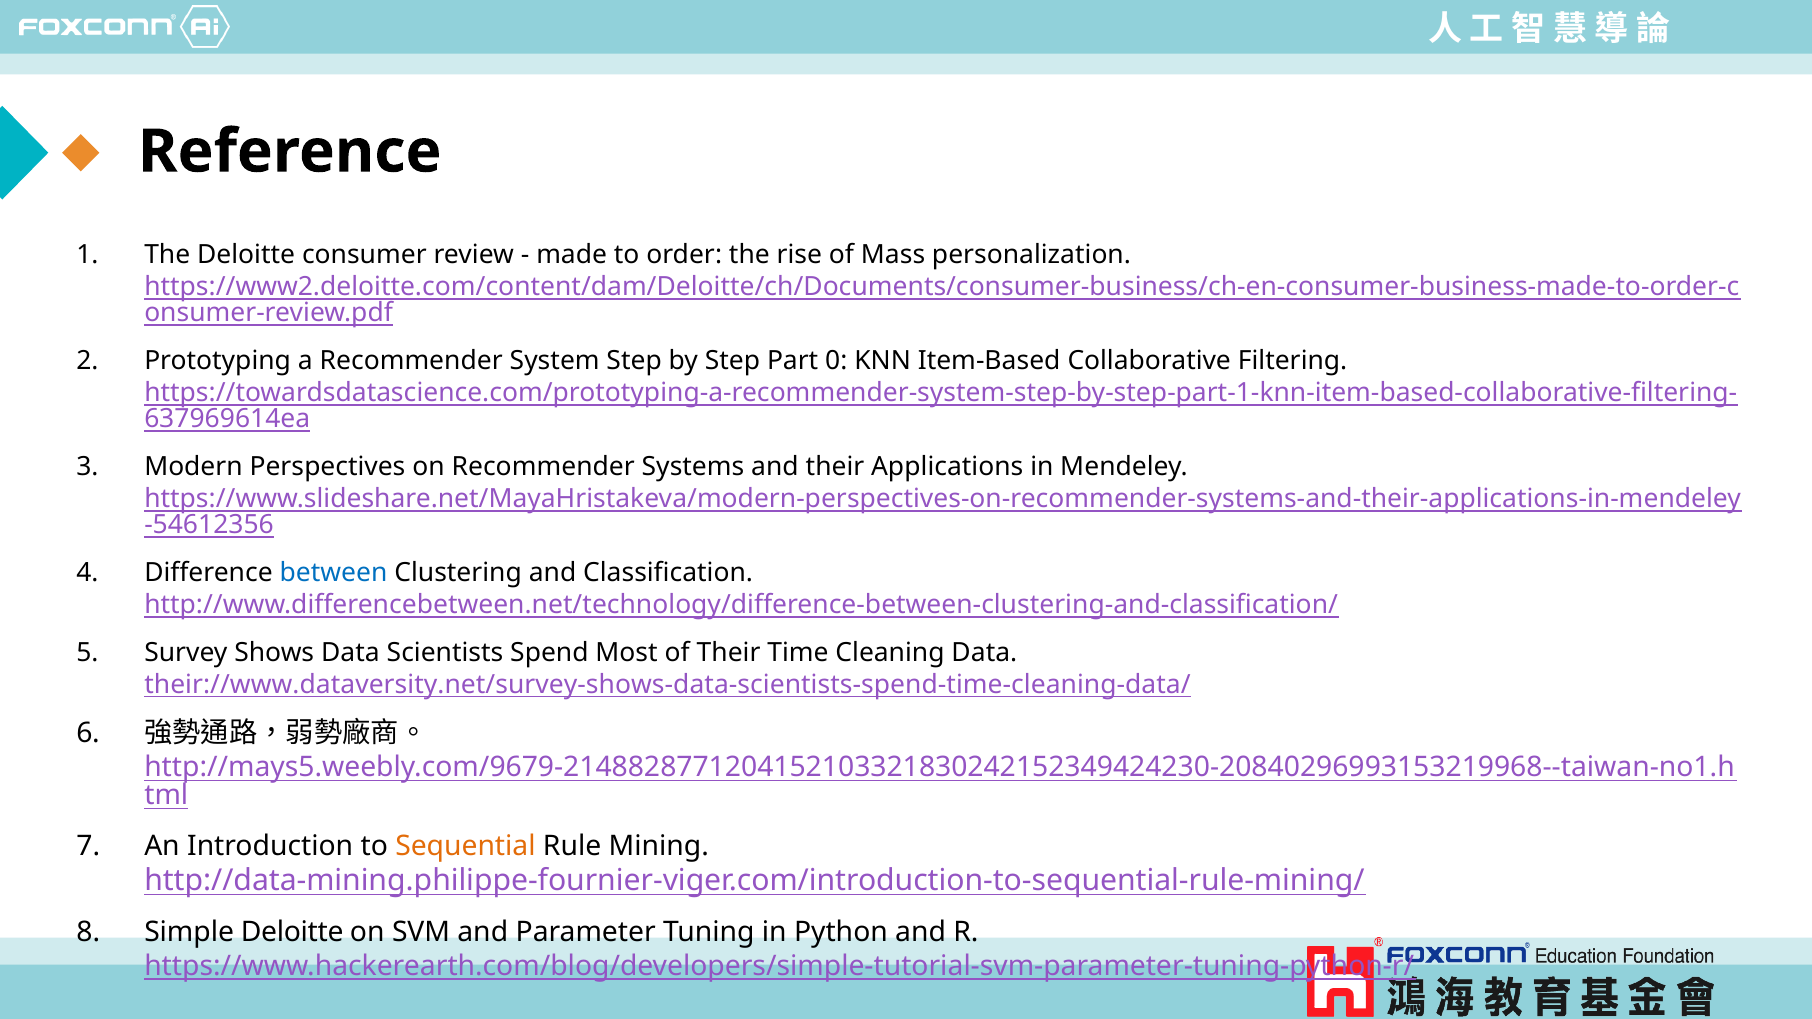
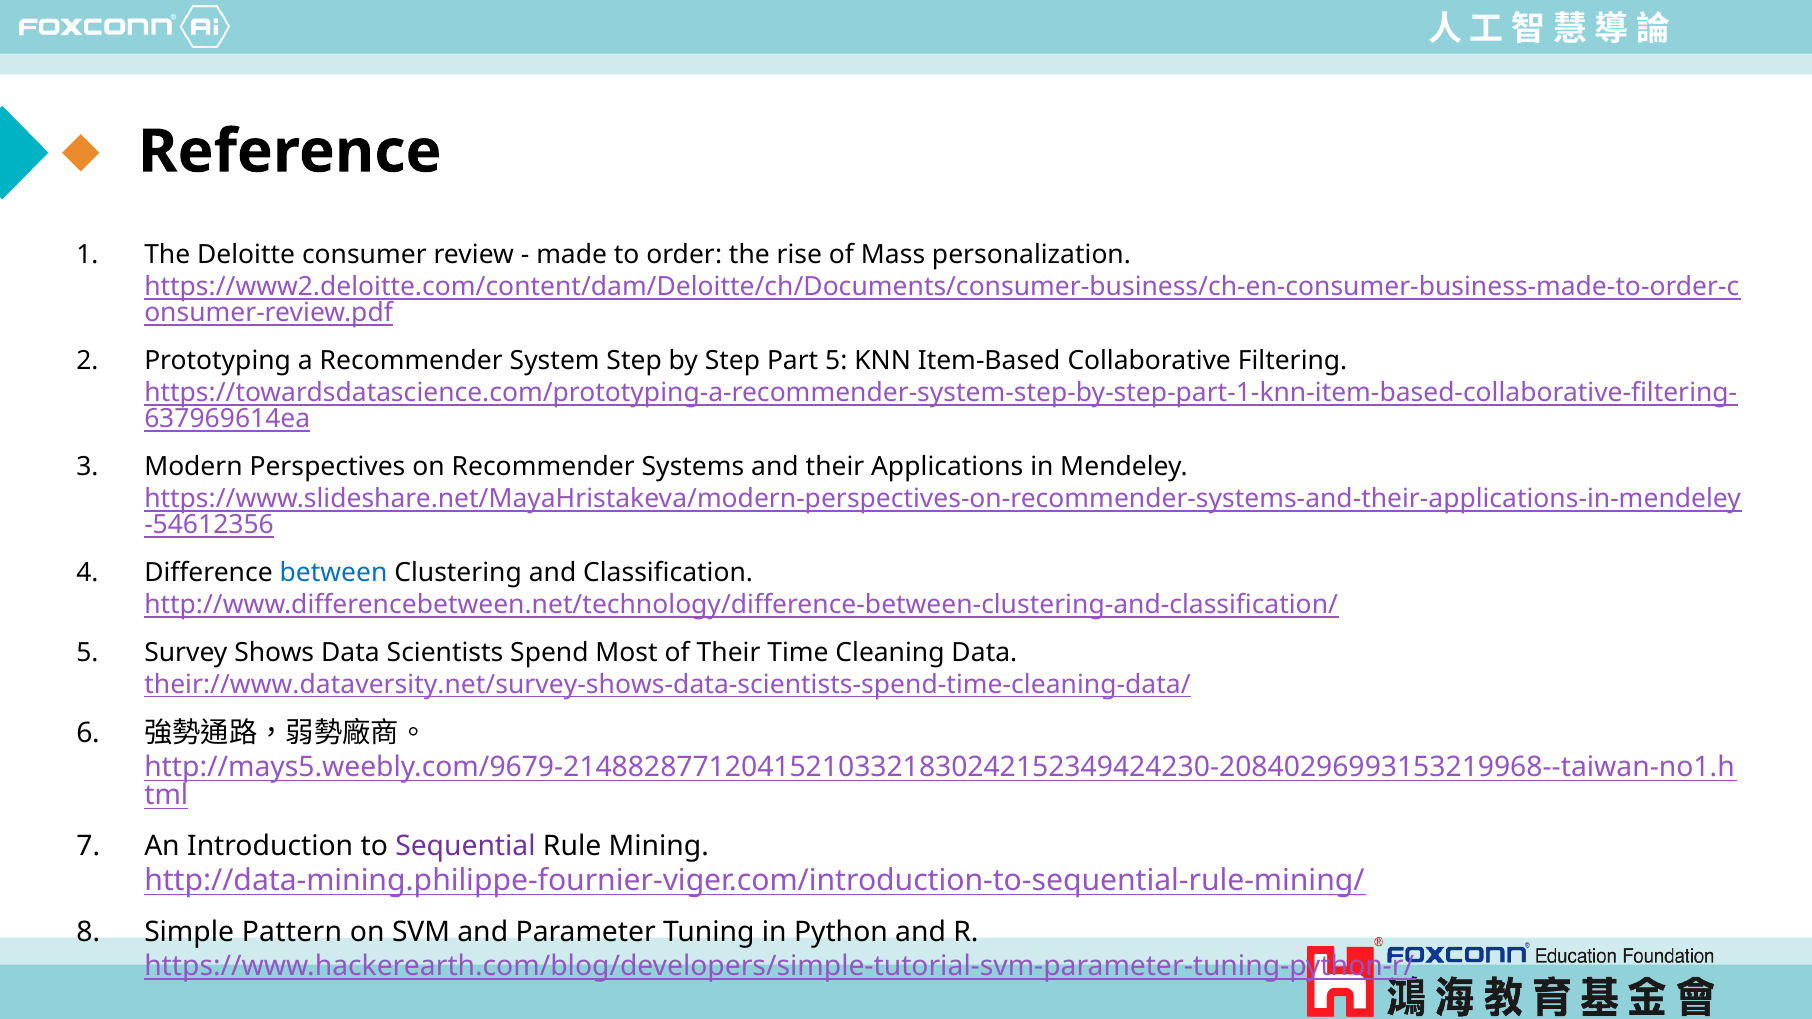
Part 0: 0 -> 5 (836, 361)
Sequential colour: orange -> purple (465, 846)
Simple Deloitte: Deloitte -> Pattern (292, 932)
